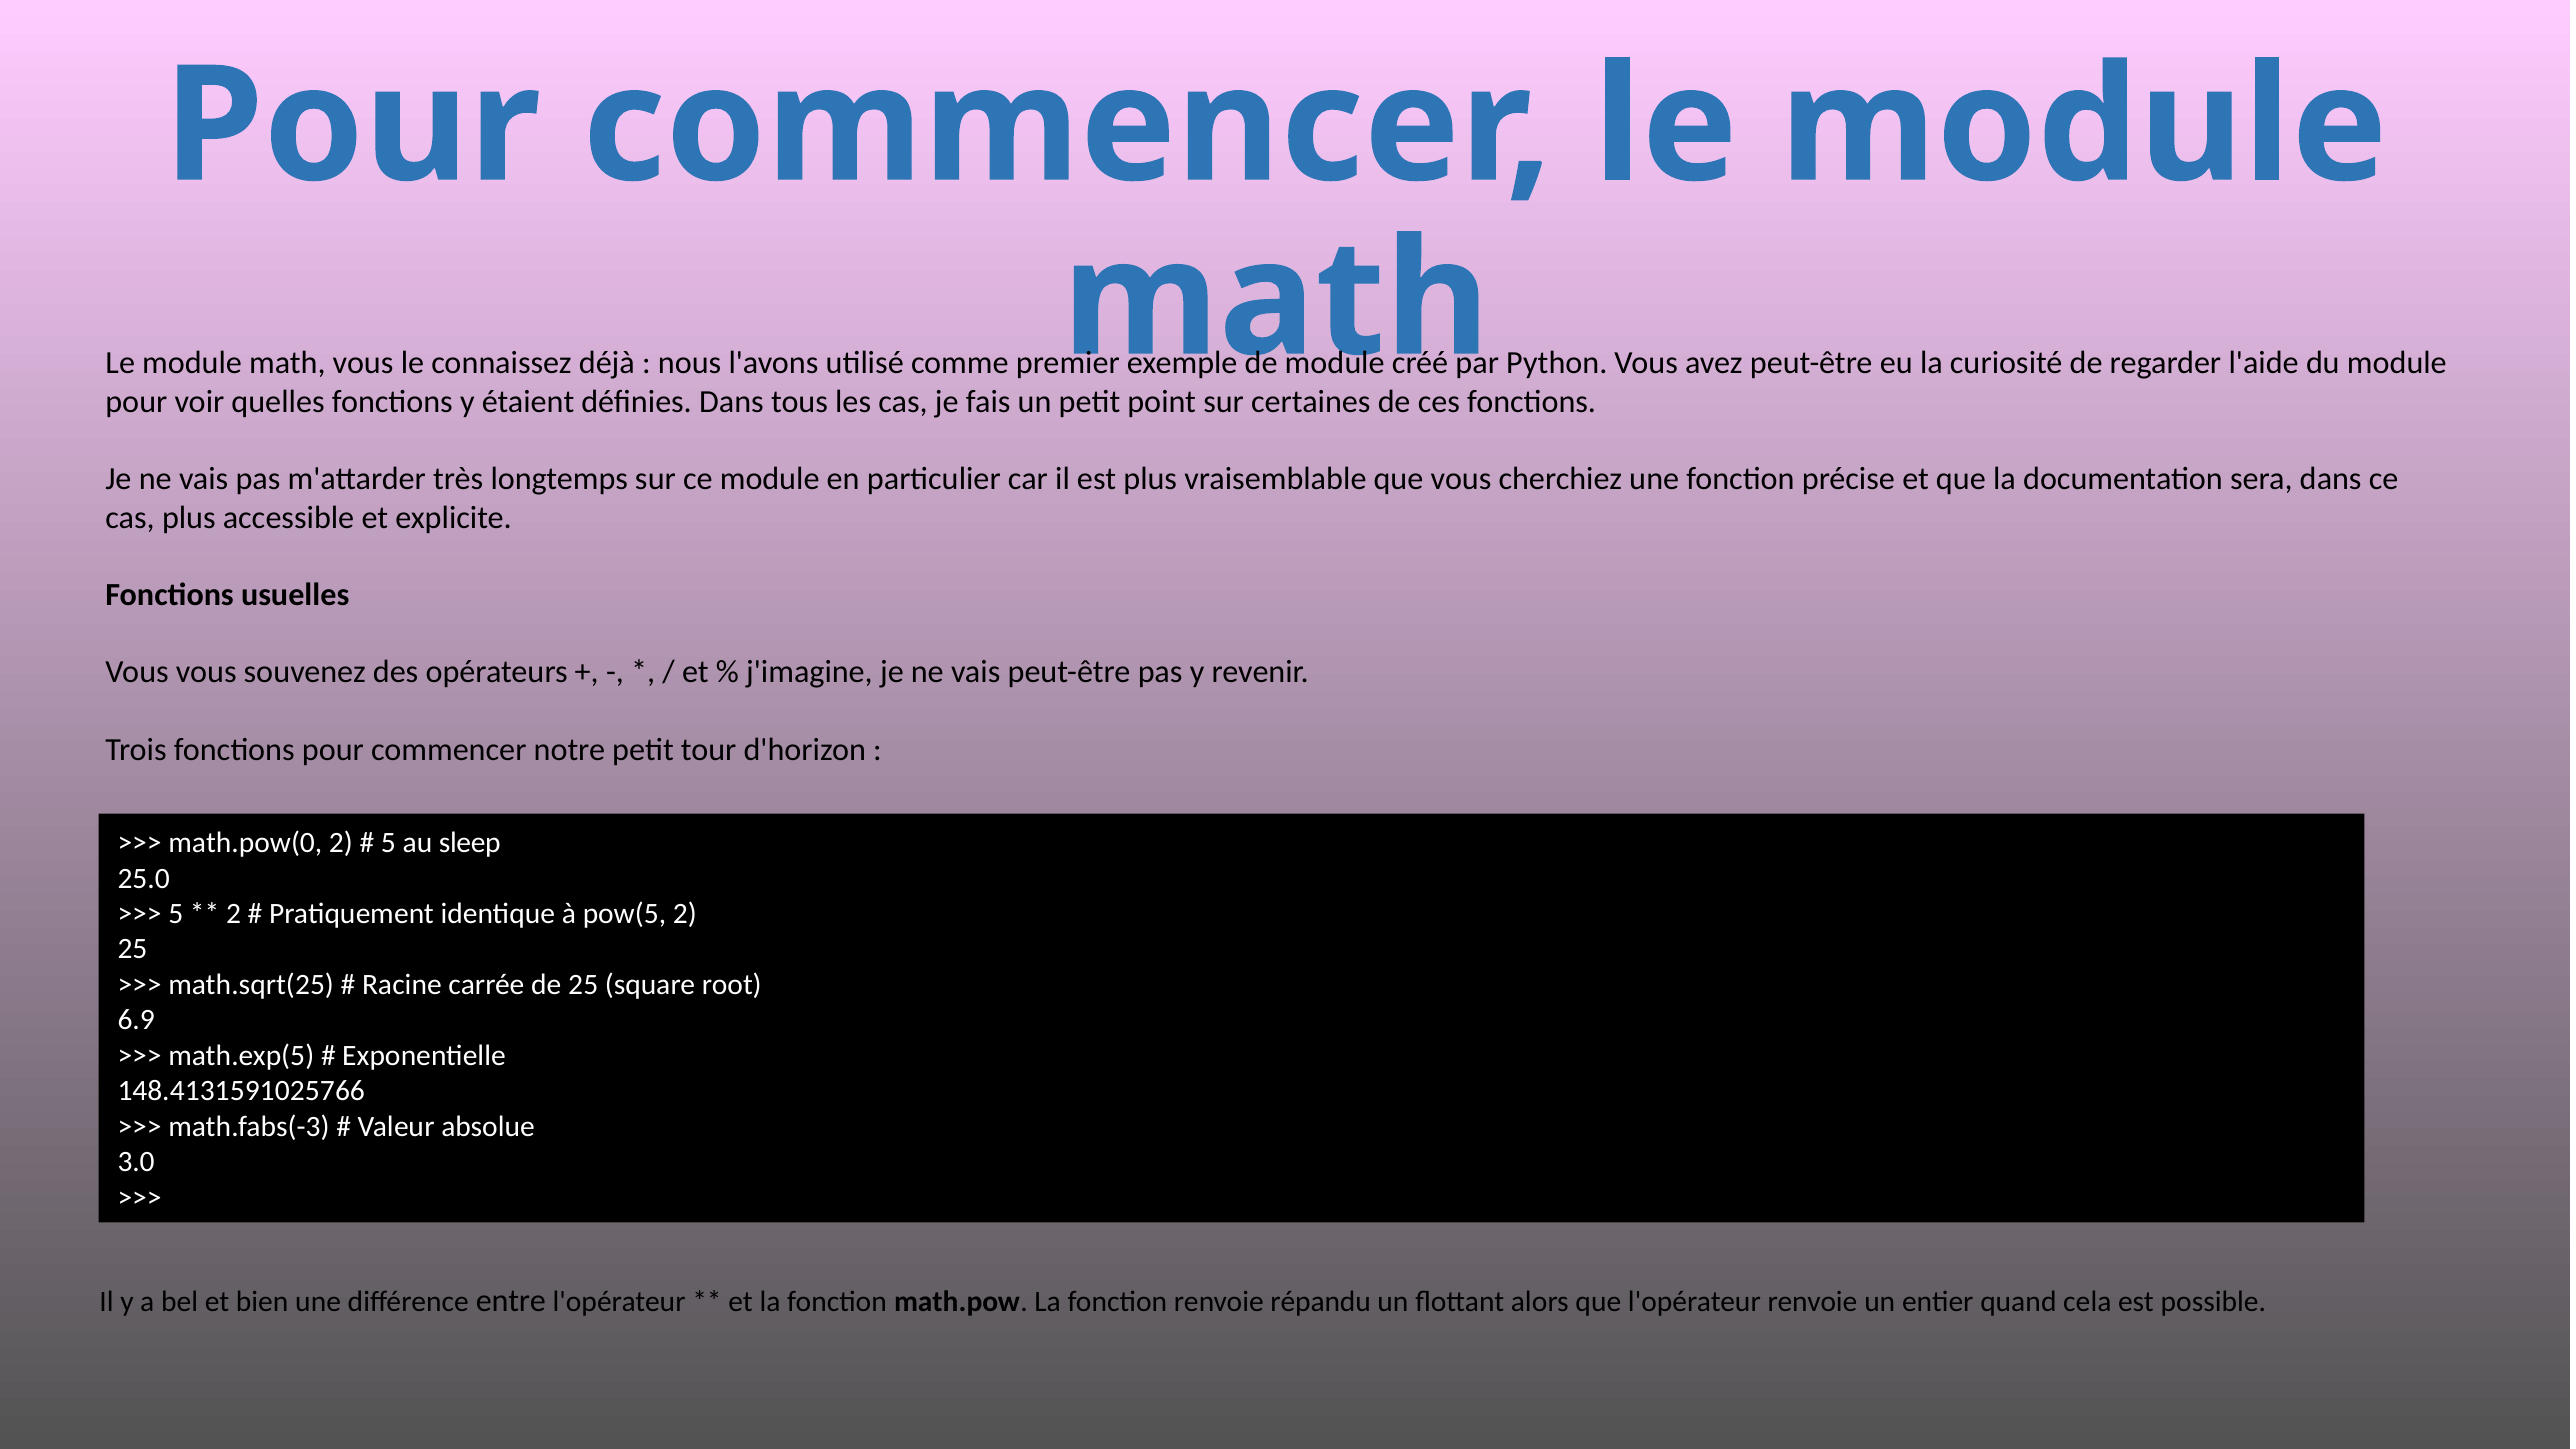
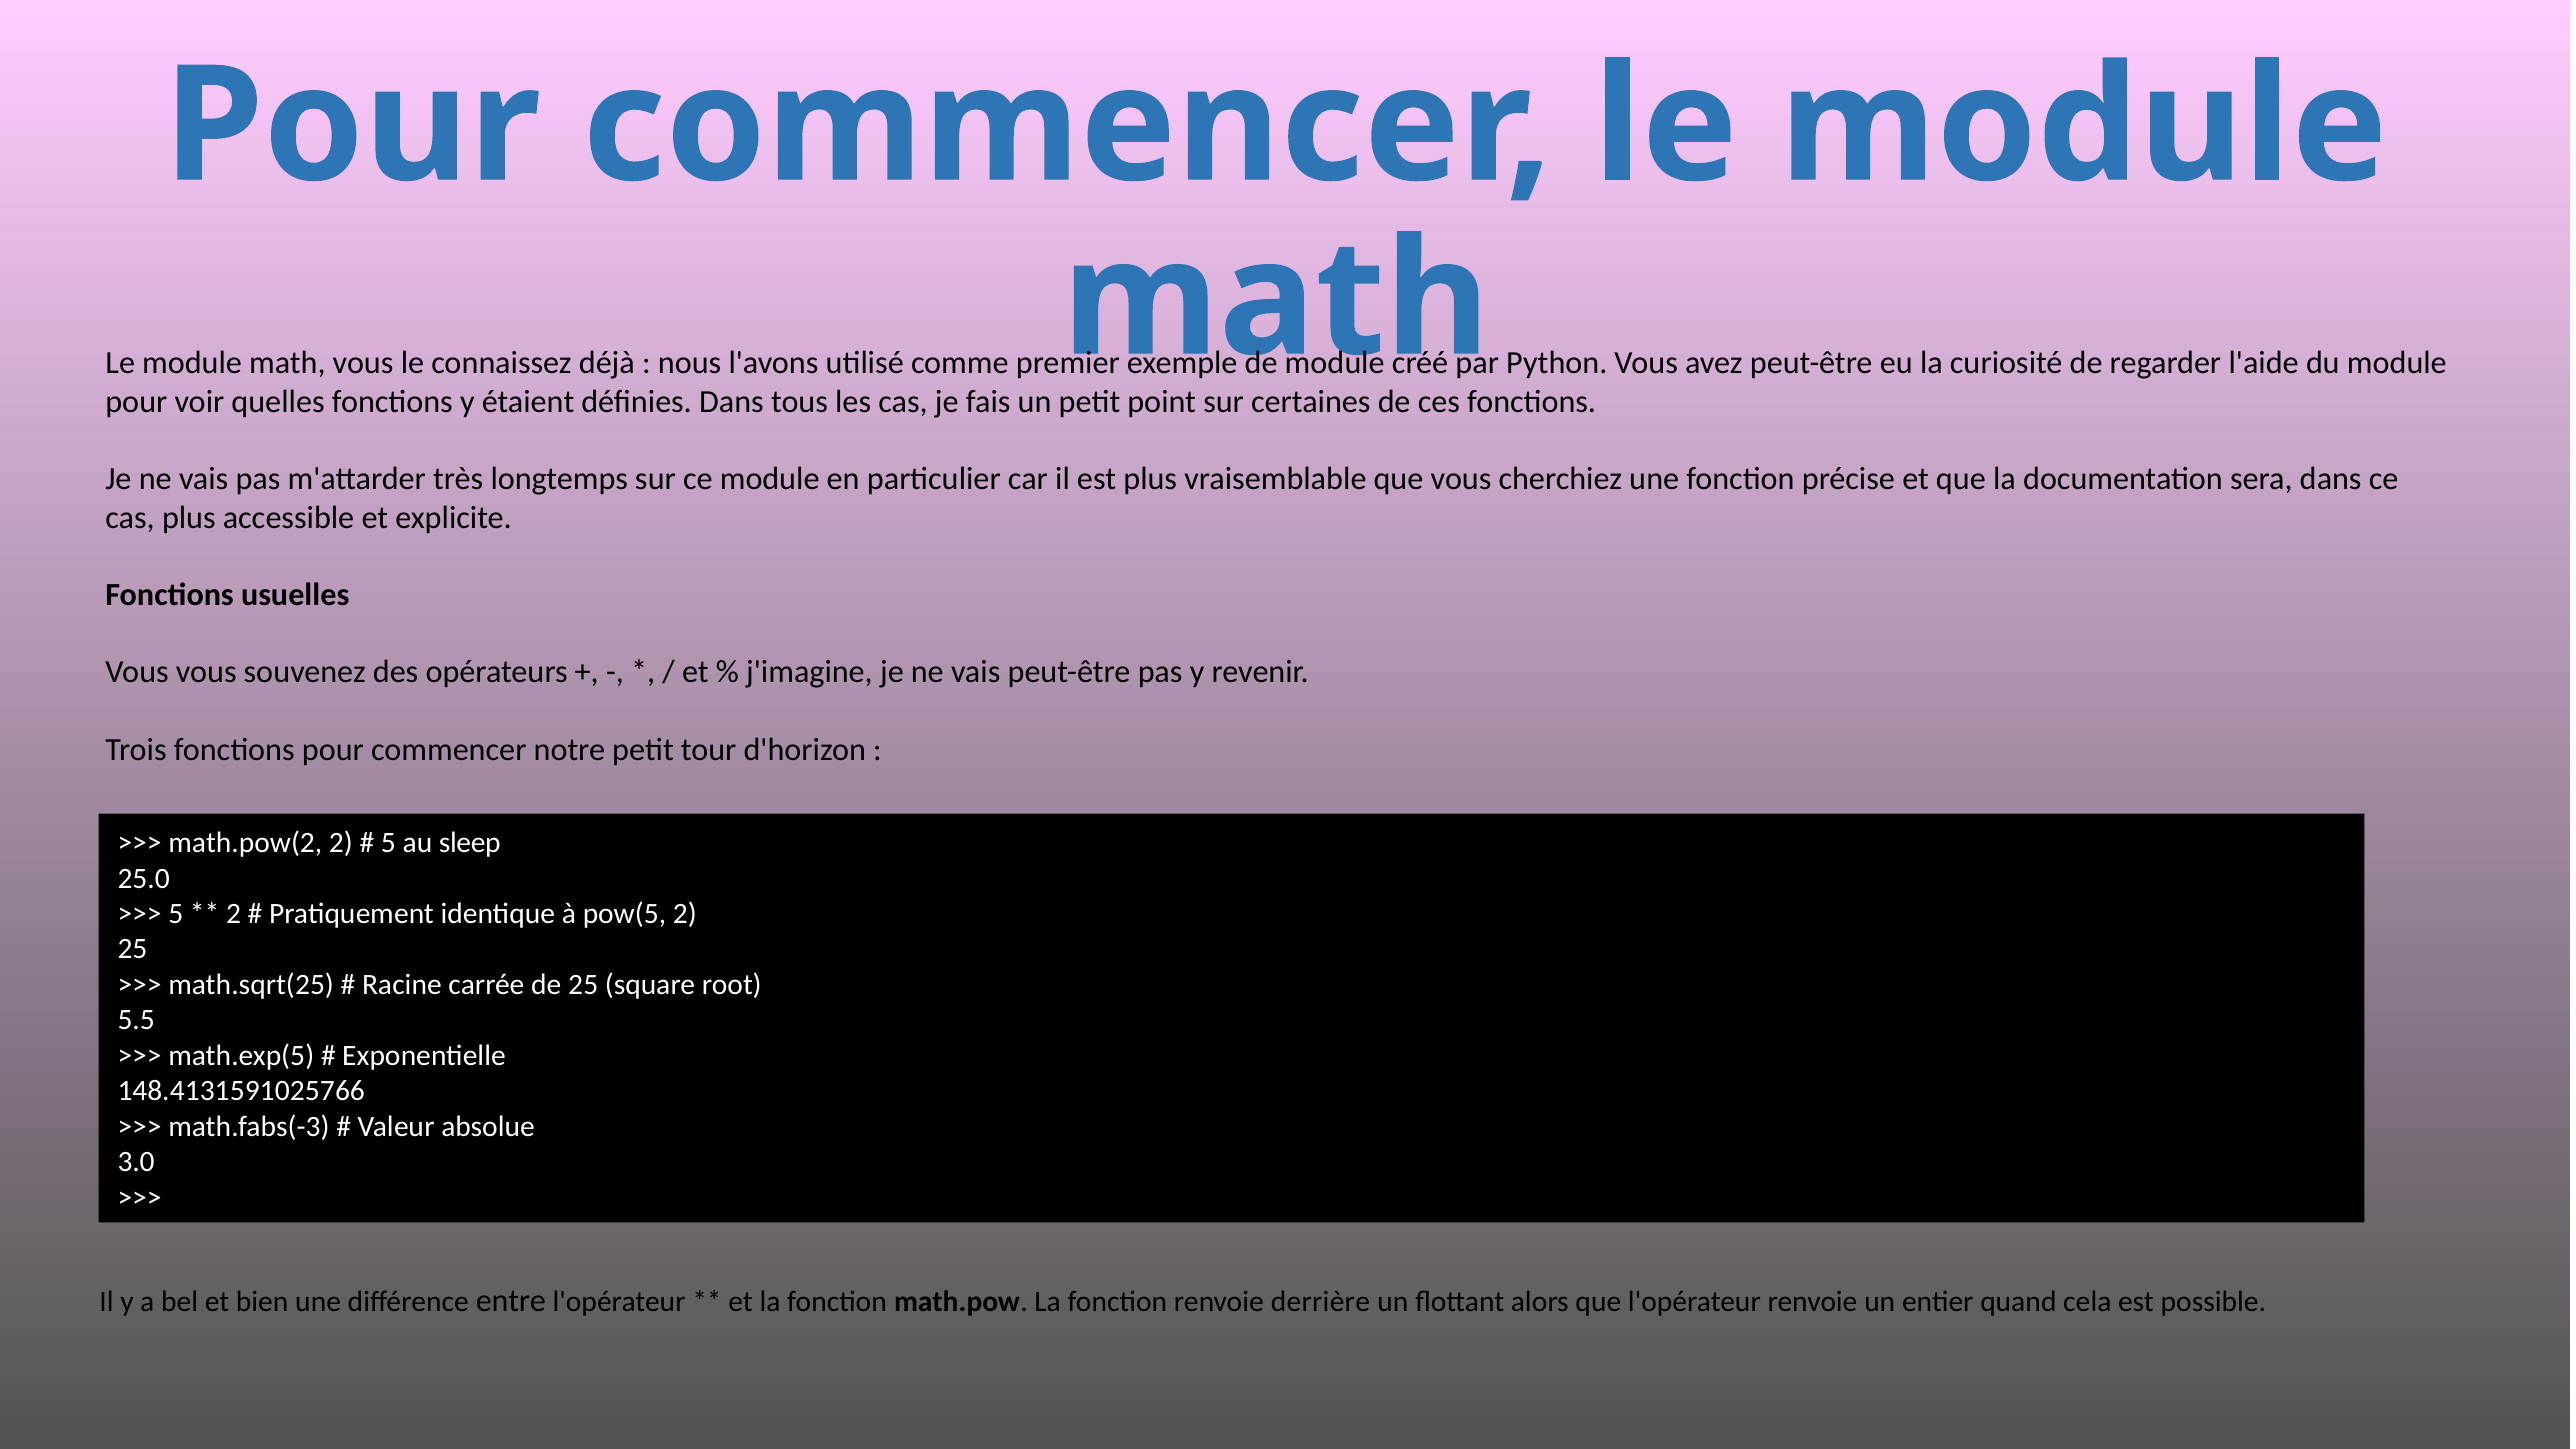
math.pow(0: math.pow(0 -> math.pow(2 (245, 843)
6.9: 6.9 -> 5.5 (136, 1020)
répandu: répandu -> derrière (1320, 1301)
